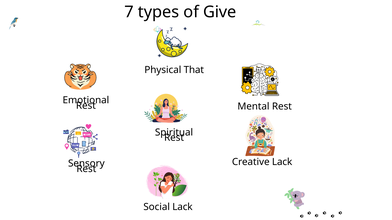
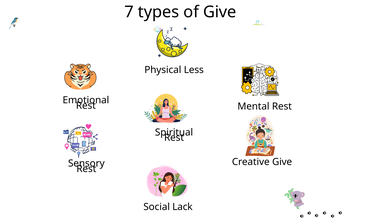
That: That -> Less (194, 70)
Creative Lack: Lack -> Give (282, 162)
